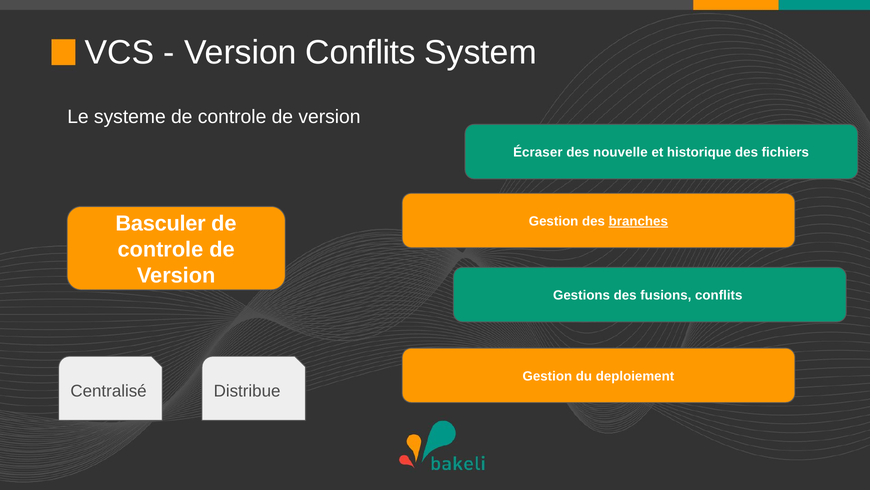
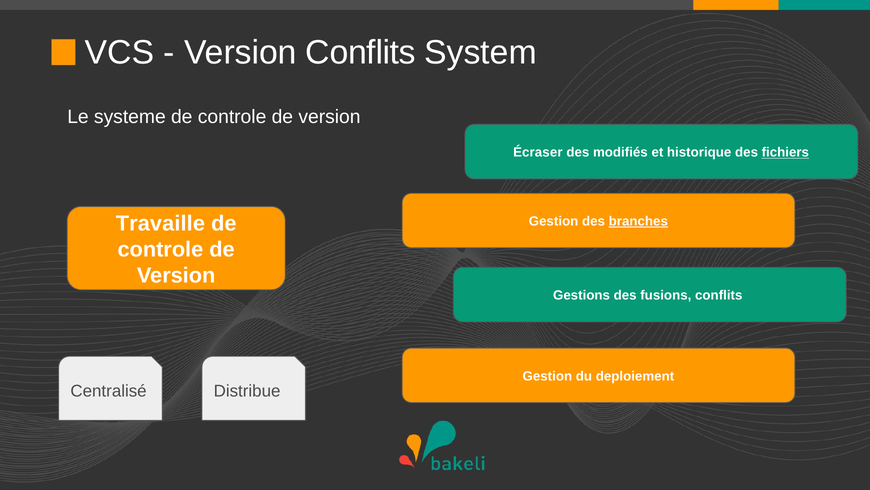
nouvelle: nouvelle -> modifiés (620, 152)
fichiers underline: none -> present (785, 152)
Basculer: Basculer -> Travaille (160, 223)
